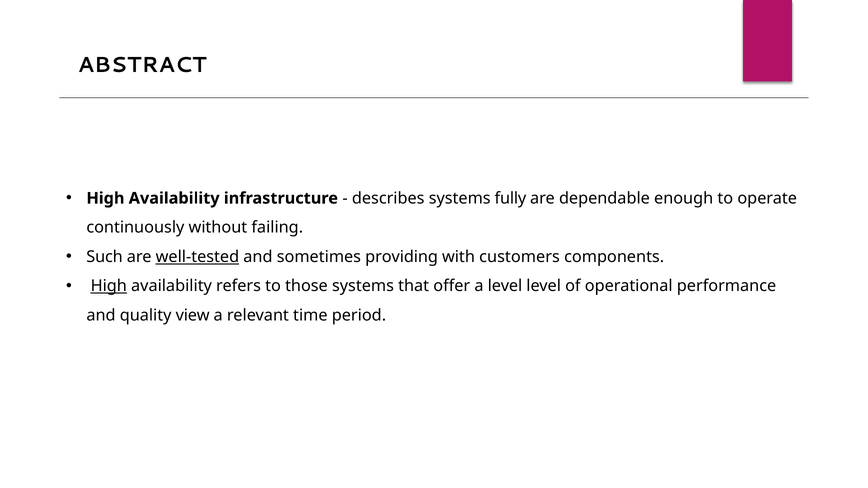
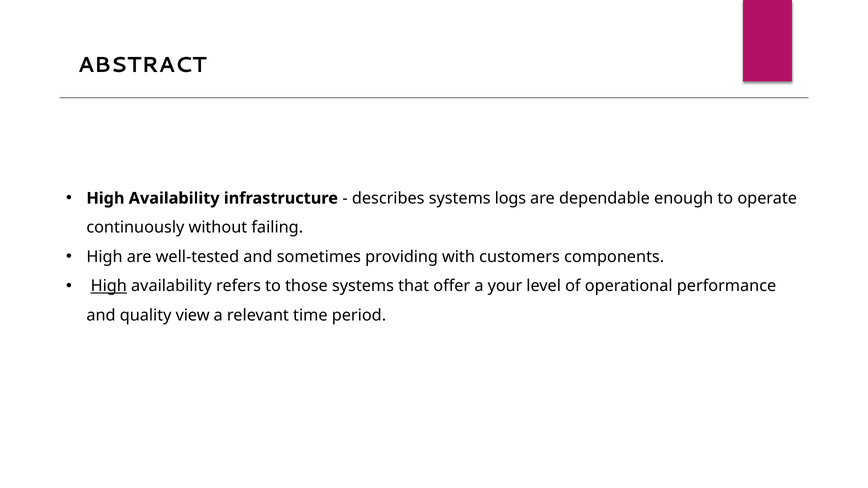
fully: fully -> logs (510, 198)
Such: Such -> High (104, 257)
well-tested underline: present -> none (197, 257)
a level: level -> your (505, 286)
